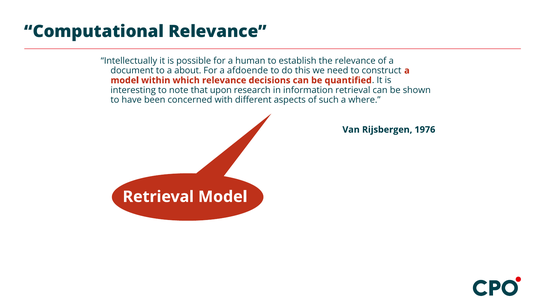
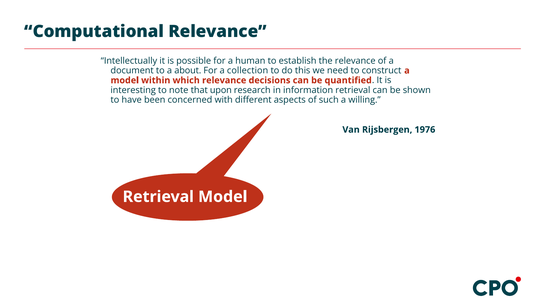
afdoende: afdoende -> collection (248, 71)
where: where -> willing (364, 100)
